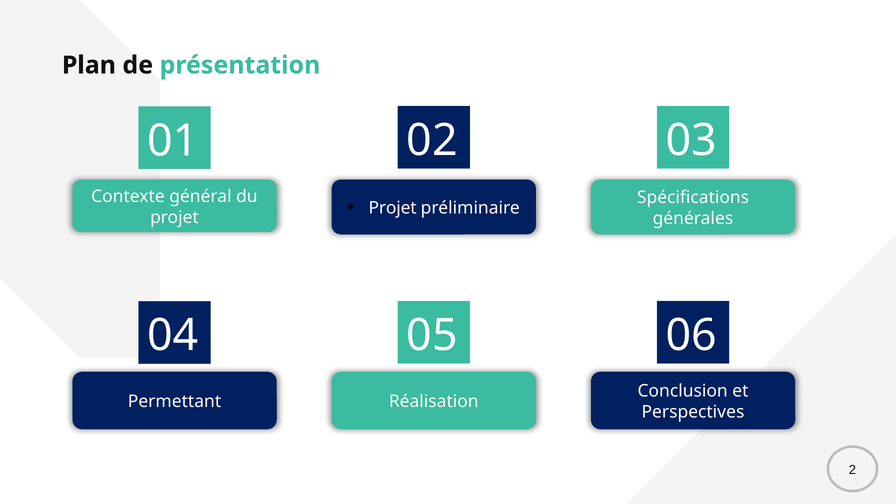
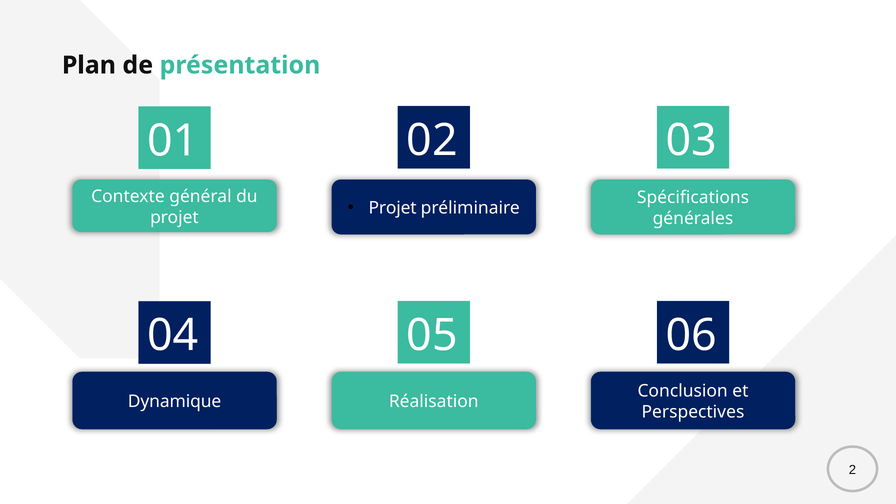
Permettant: Permettant -> Dynamique (175, 402)
